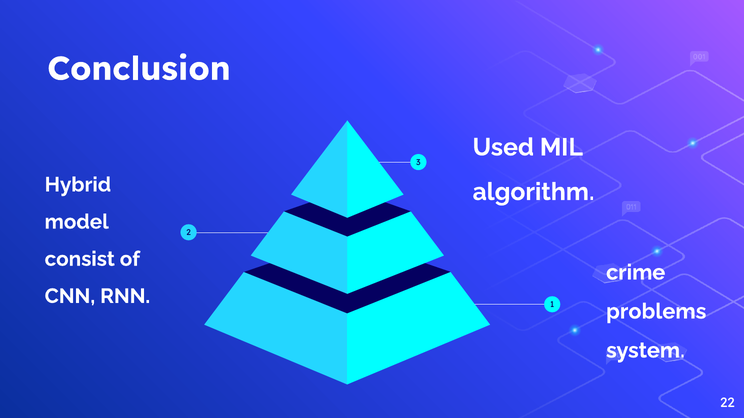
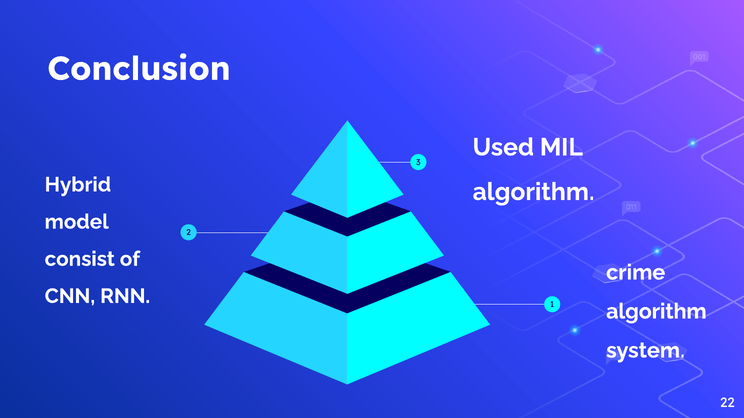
problems: problems -> algorithm (656, 312)
